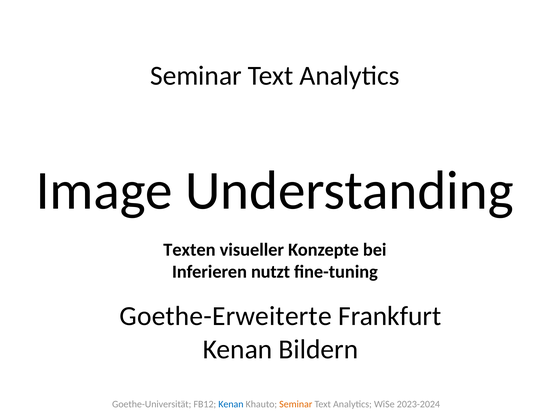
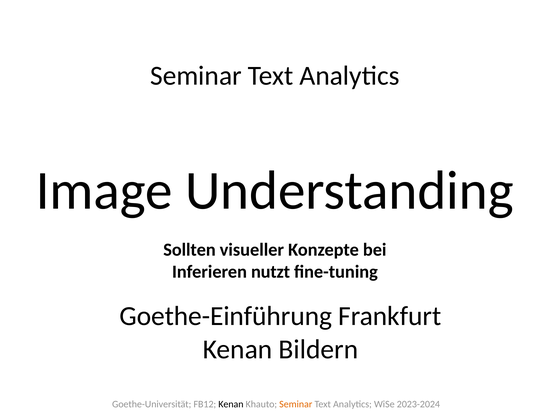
Texten: Texten -> Sollten (189, 249)
Goethe-Erweiterte: Goethe-Erweiterte -> Goethe-Einführung (226, 316)
Kenan colour: blue -> black (231, 404)
